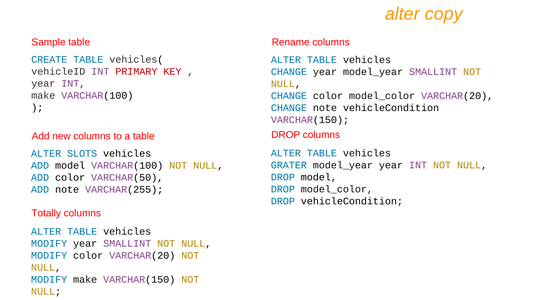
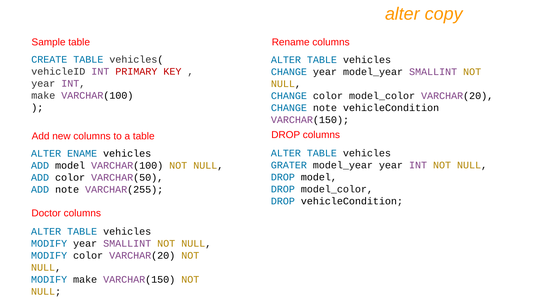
SLOTS: SLOTS -> ENAME (82, 154)
Totally: Totally -> Doctor (46, 213)
